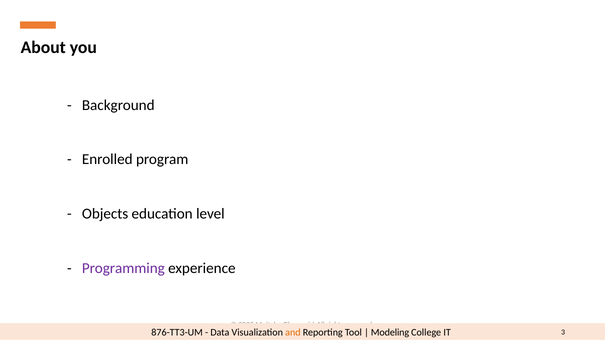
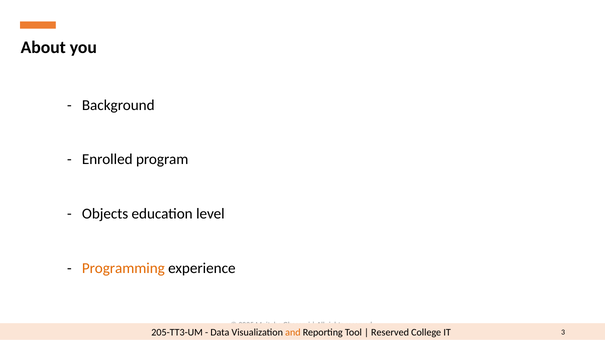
Programming colour: purple -> orange (123, 269)
876-TT3-UM: 876-TT3-UM -> 205-TT3-UM (177, 333)
Modeling: Modeling -> Reserved (390, 333)
